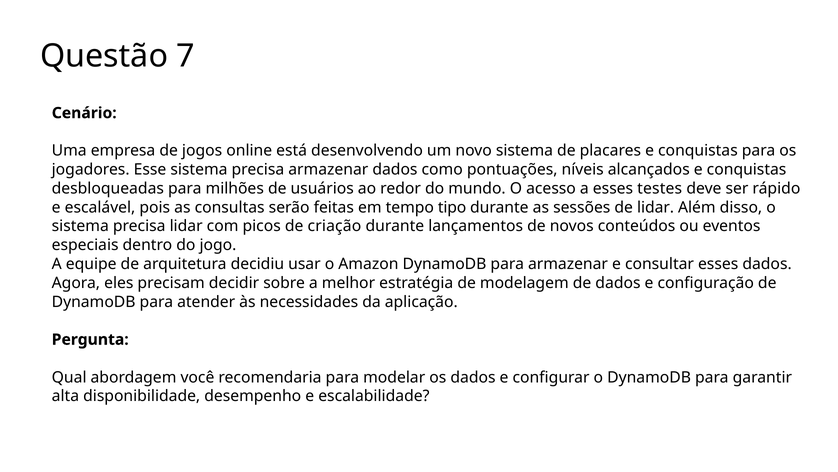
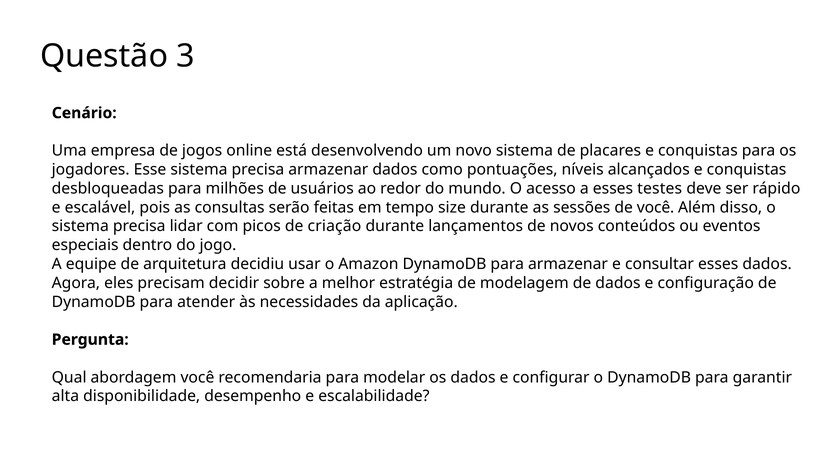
7: 7 -> 3 (186, 56)
tipo: tipo -> size (452, 207)
de lidar: lidar -> você (656, 207)
